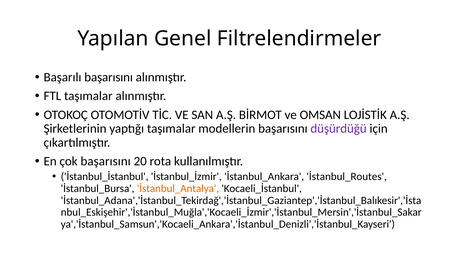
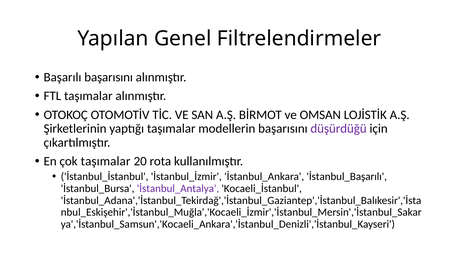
çok başarısını: başarısını -> taşımalar (106, 162)
İstanbul_Routes: İstanbul_Routes -> İstanbul_Başarılı (347, 177)
İstanbul_Antalya colour: orange -> purple (178, 189)
